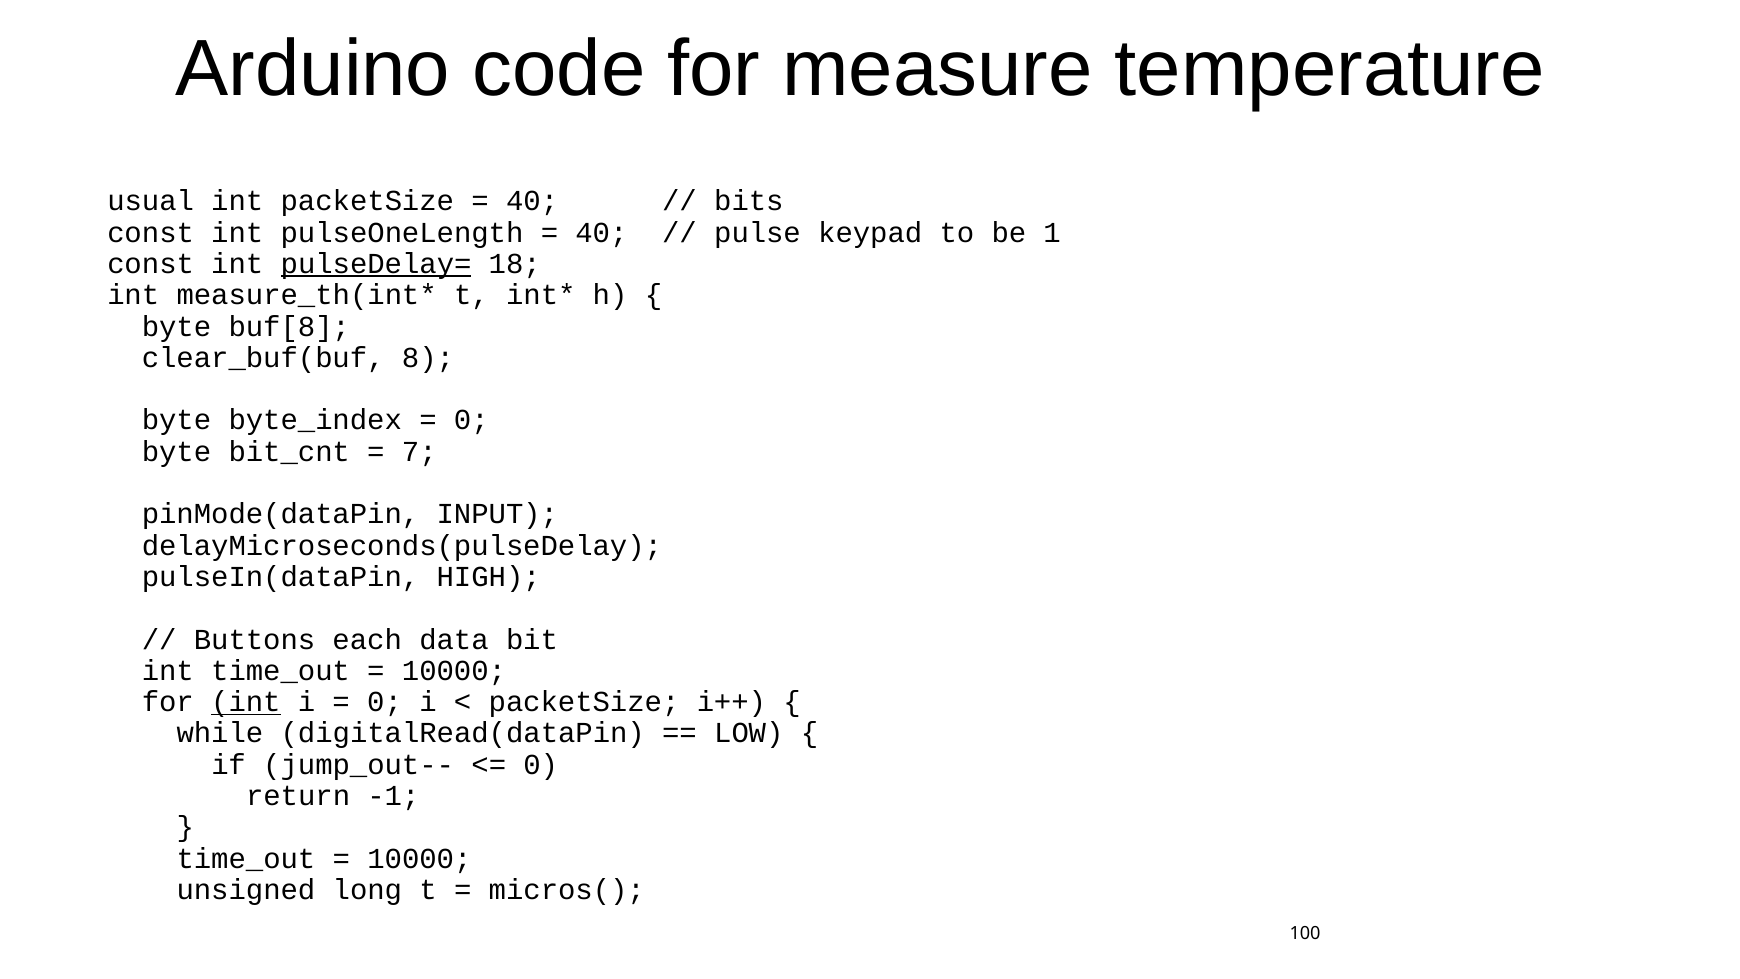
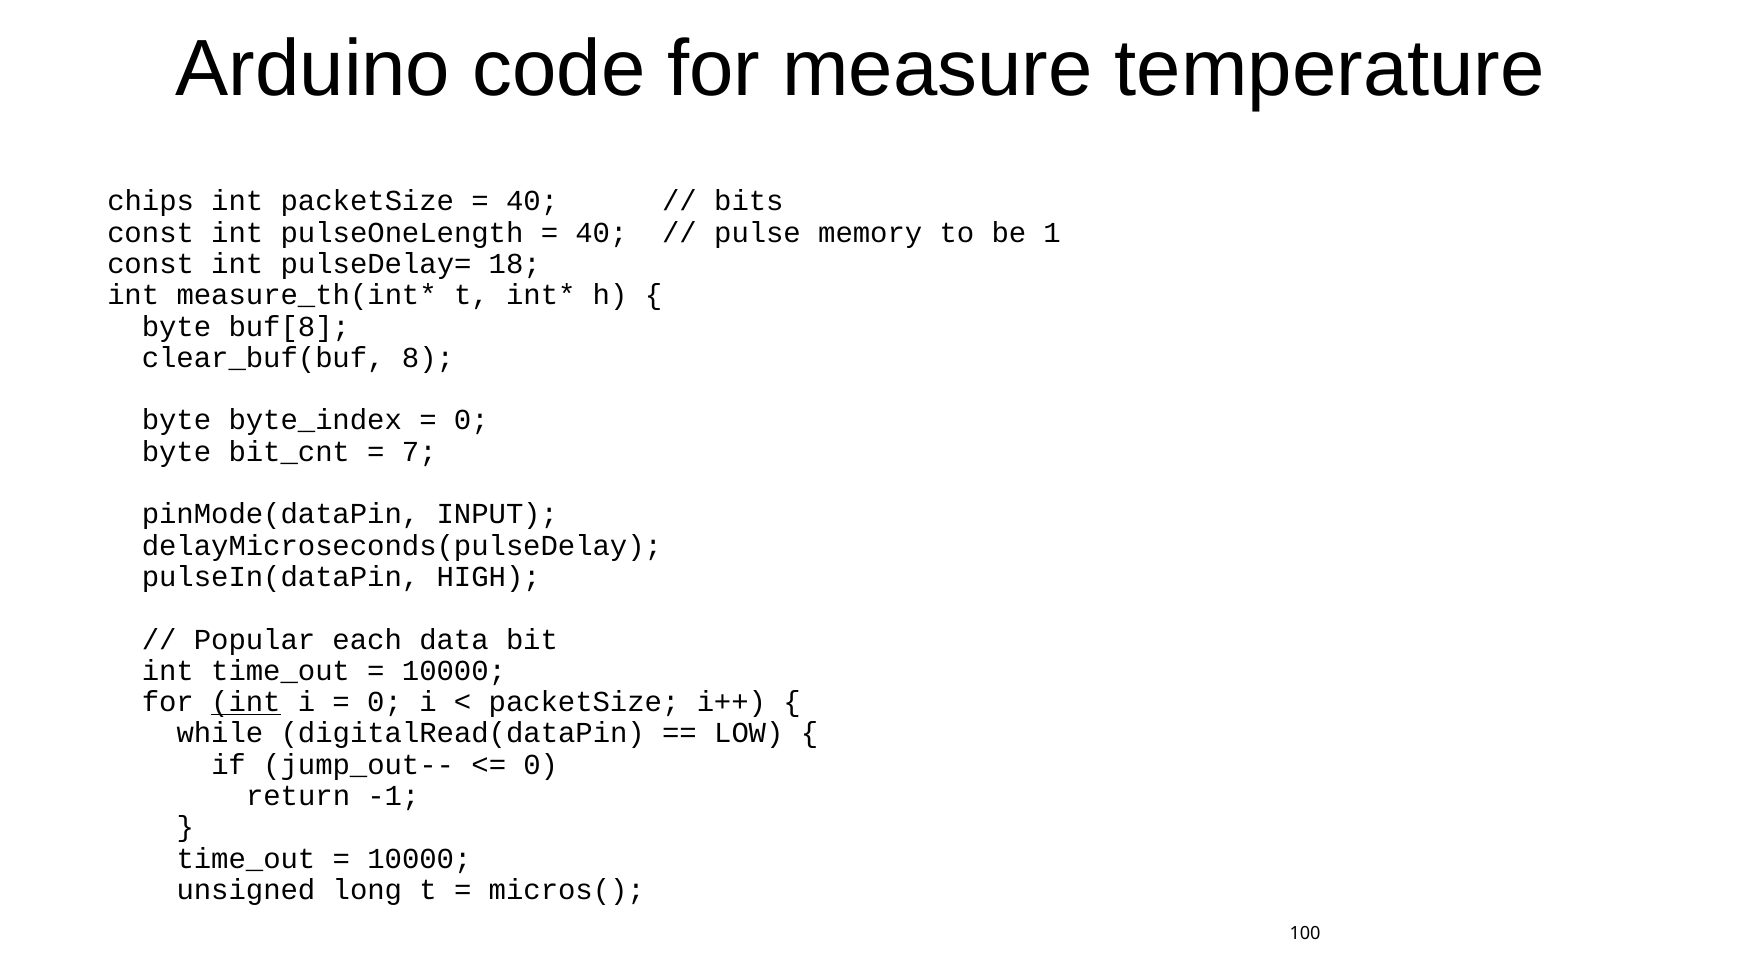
usual: usual -> chips (151, 201)
keypad: keypad -> memory (870, 233)
pulseDelay= underline: present -> none (376, 264)
Buttons: Buttons -> Popular (255, 639)
